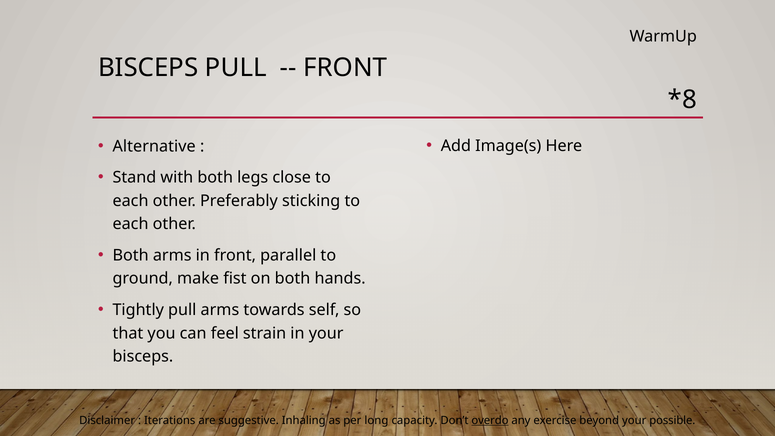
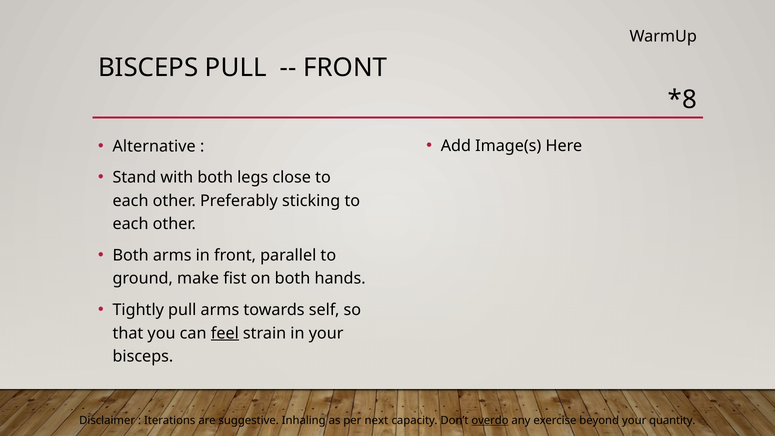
feel underline: none -> present (225, 333)
long: long -> next (376, 420)
possible: possible -> quantity (672, 420)
